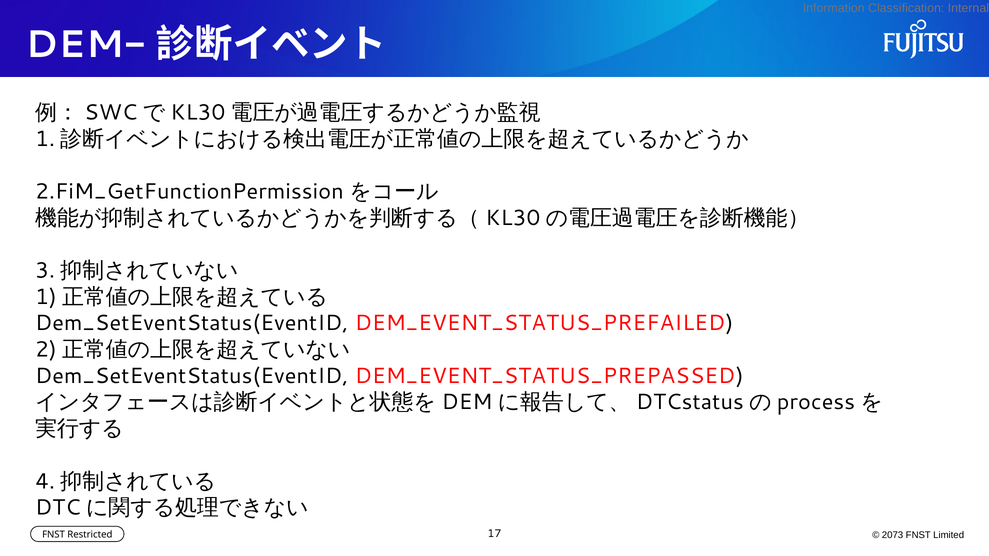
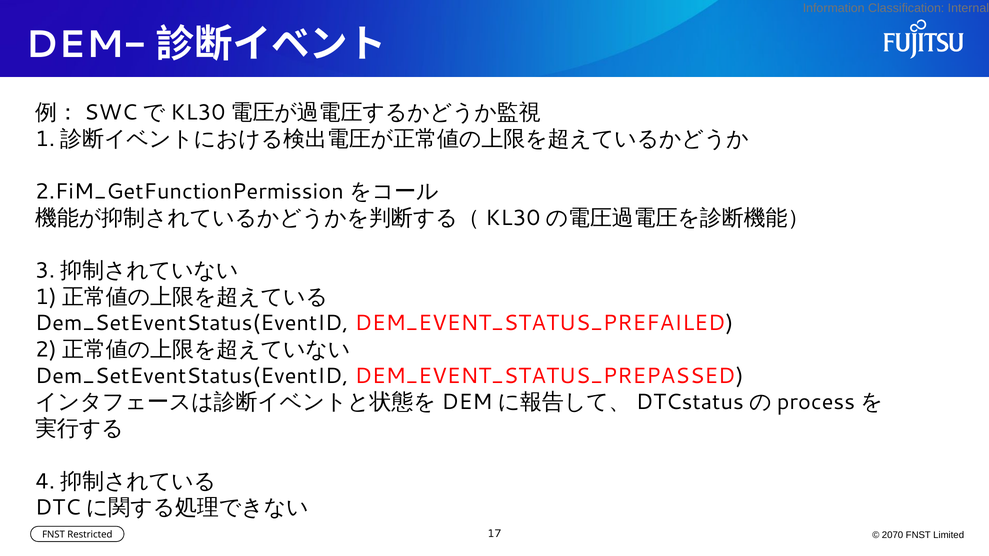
2073: 2073 -> 2070 (893, 535)
